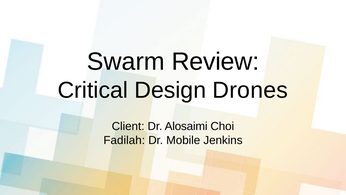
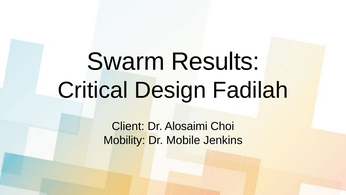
Review: Review -> Results (215, 61)
Drones: Drones -> Fadilah (250, 90)
Fadilah: Fadilah -> Mobility (124, 140)
